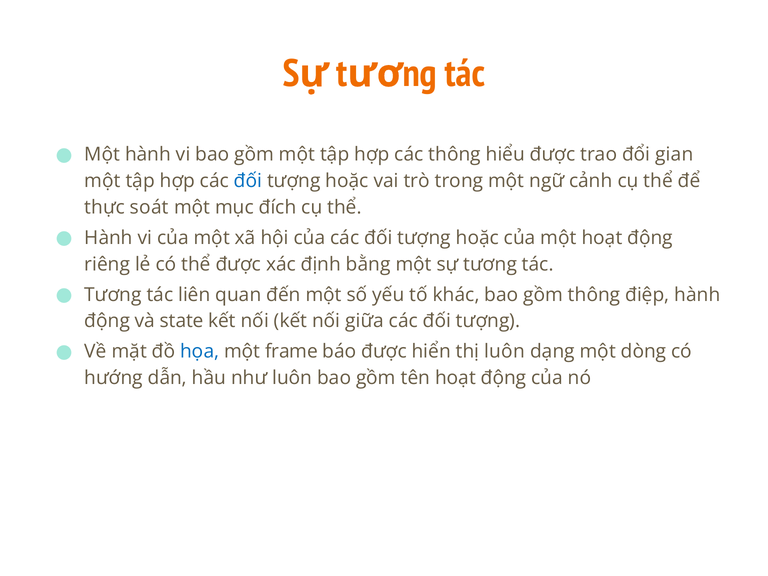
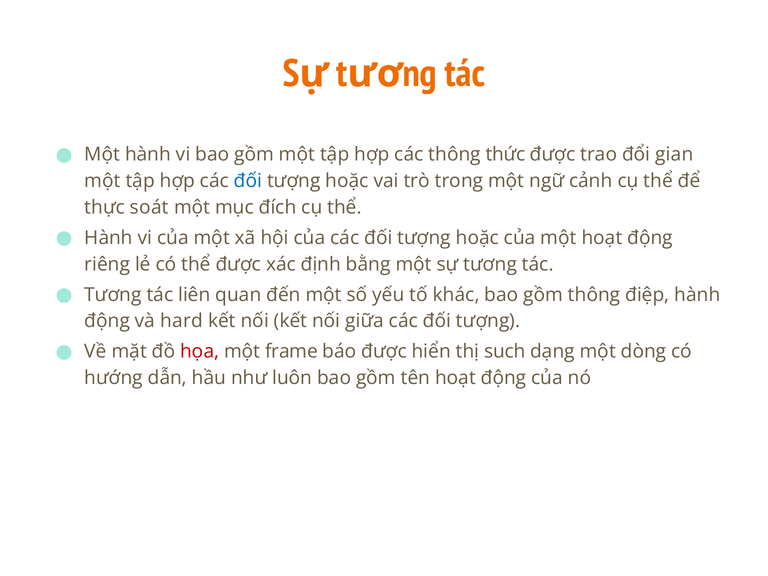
hiểu: hiểu -> thức (505, 155)
state: state -> hard (181, 321)
họa colour: blue -> red (200, 351)
thị luôn: luôn -> such (505, 351)
